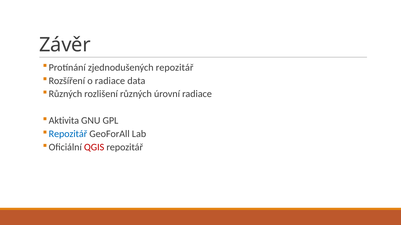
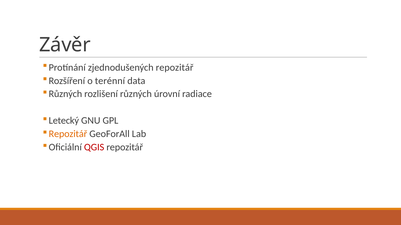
o radiace: radiace -> terénní (110, 81)
Aktivita: Aktivita -> Letecký (64, 121)
Repozitář colour: blue -> orange (68, 134)
